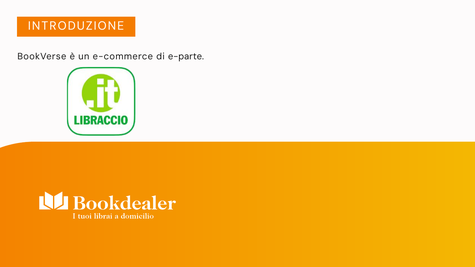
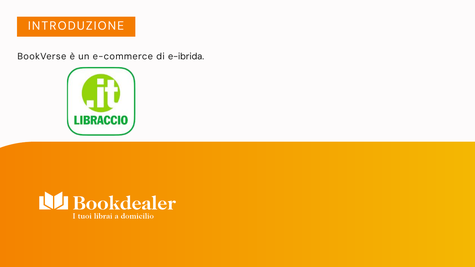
e-parte: e-parte -> e-ibrida (186, 56)
